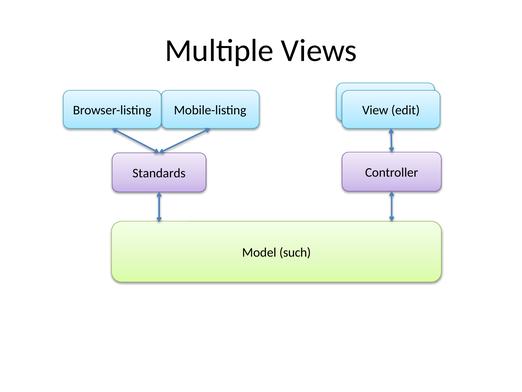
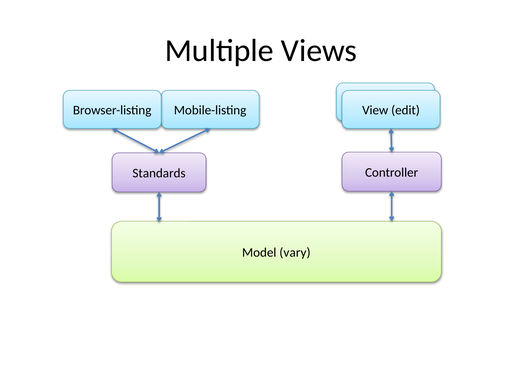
such: such -> vary (295, 252)
